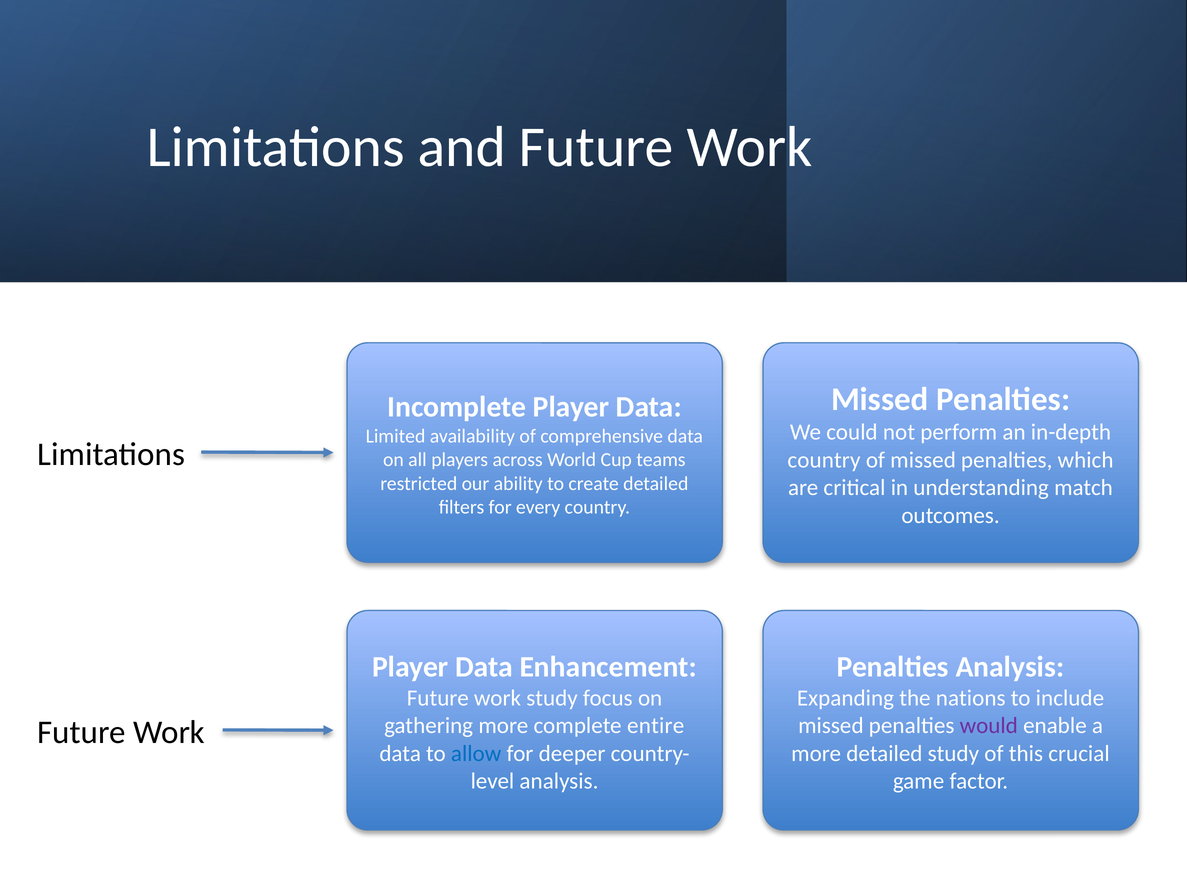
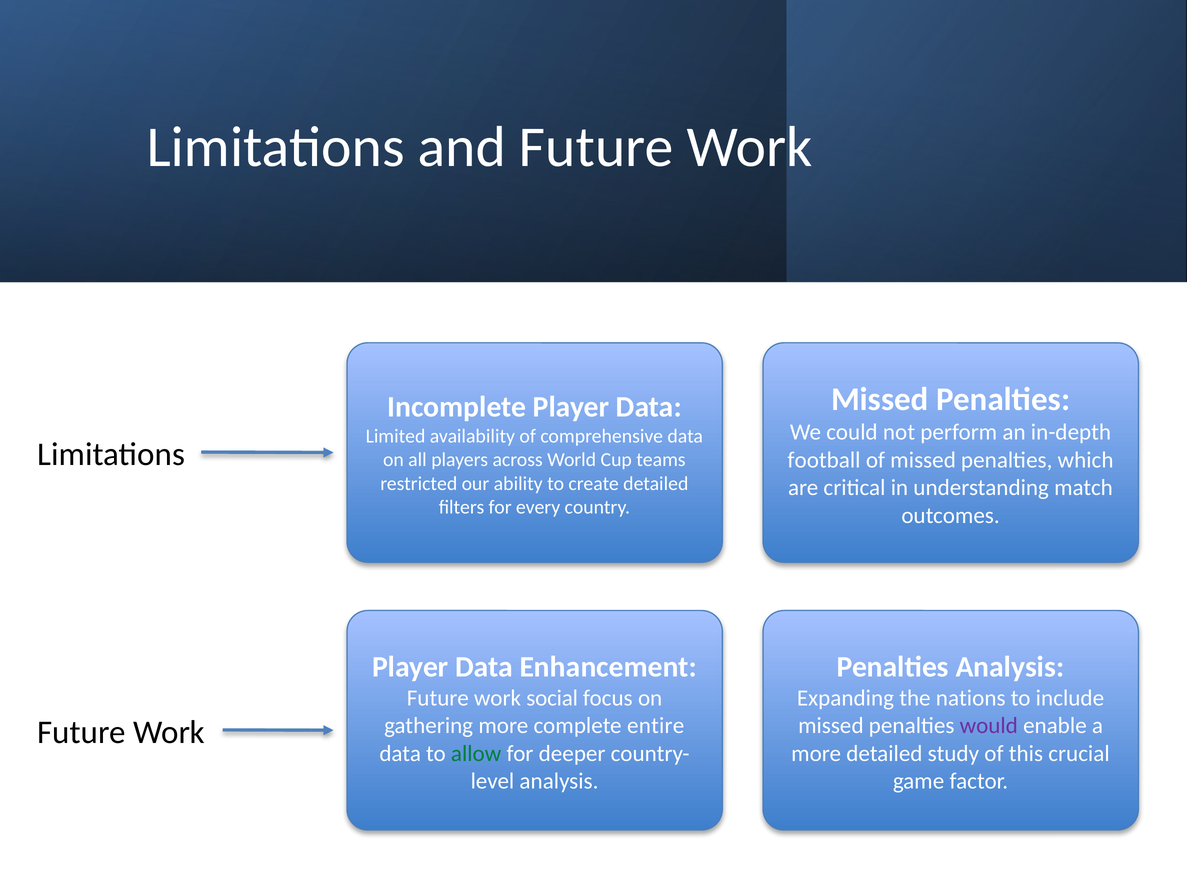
country: country -> football (824, 460)
work study: study -> social (552, 697)
allow colour: blue -> green (476, 753)
